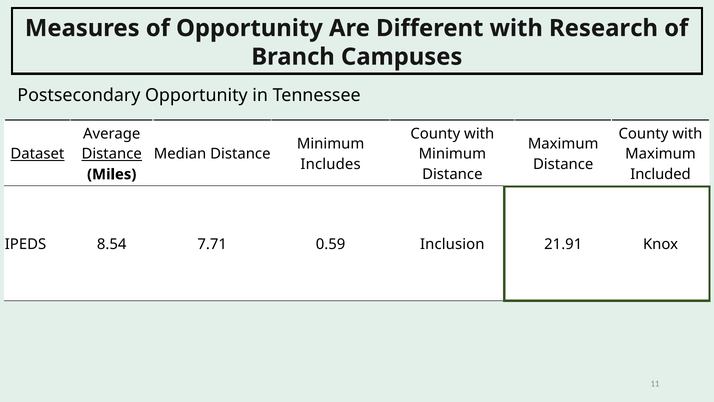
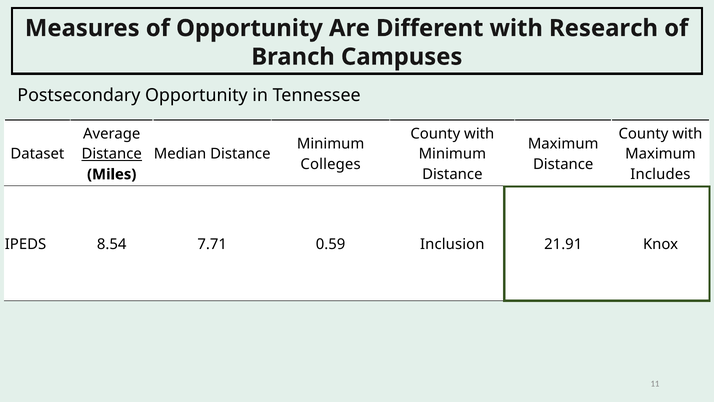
Dataset underline: present -> none (37, 154)
Includes: Includes -> Colleges (331, 164)
Included: Included -> Includes (660, 174)
